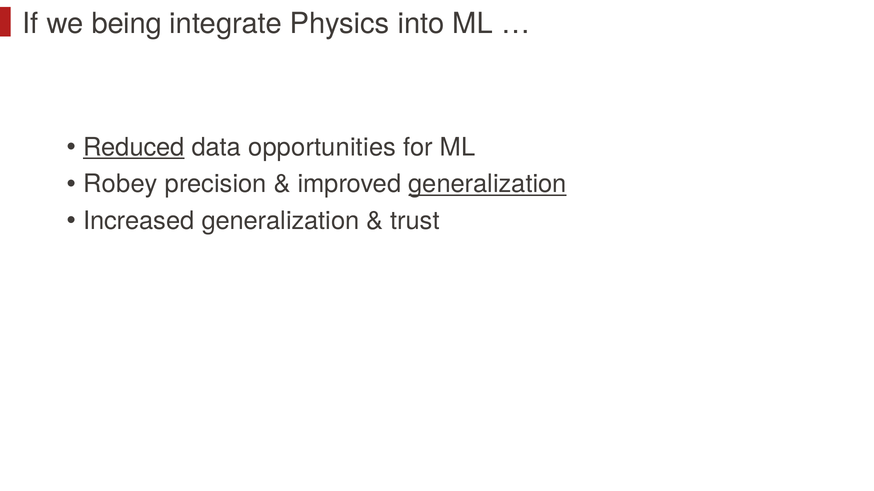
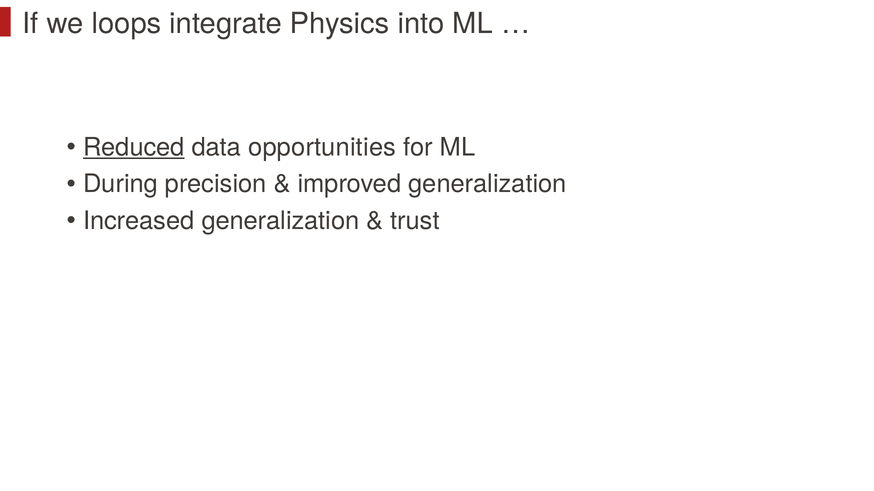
being: being -> loops (127, 24)
Robey: Robey -> During (120, 184)
generalization underline: present -> none (487, 184)
